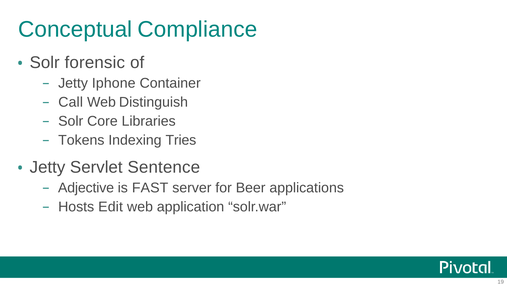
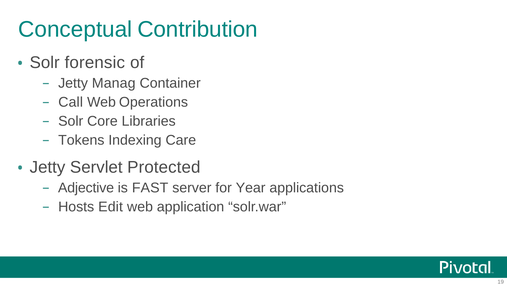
Compliance: Compliance -> Contribution (198, 29)
Iphone: Iphone -> Manag (114, 83)
Distinguish: Distinguish -> Operations (153, 102)
Tries: Tries -> Care (181, 140)
Sentence: Sentence -> Protected (164, 167)
Beer: Beer -> Year (251, 188)
